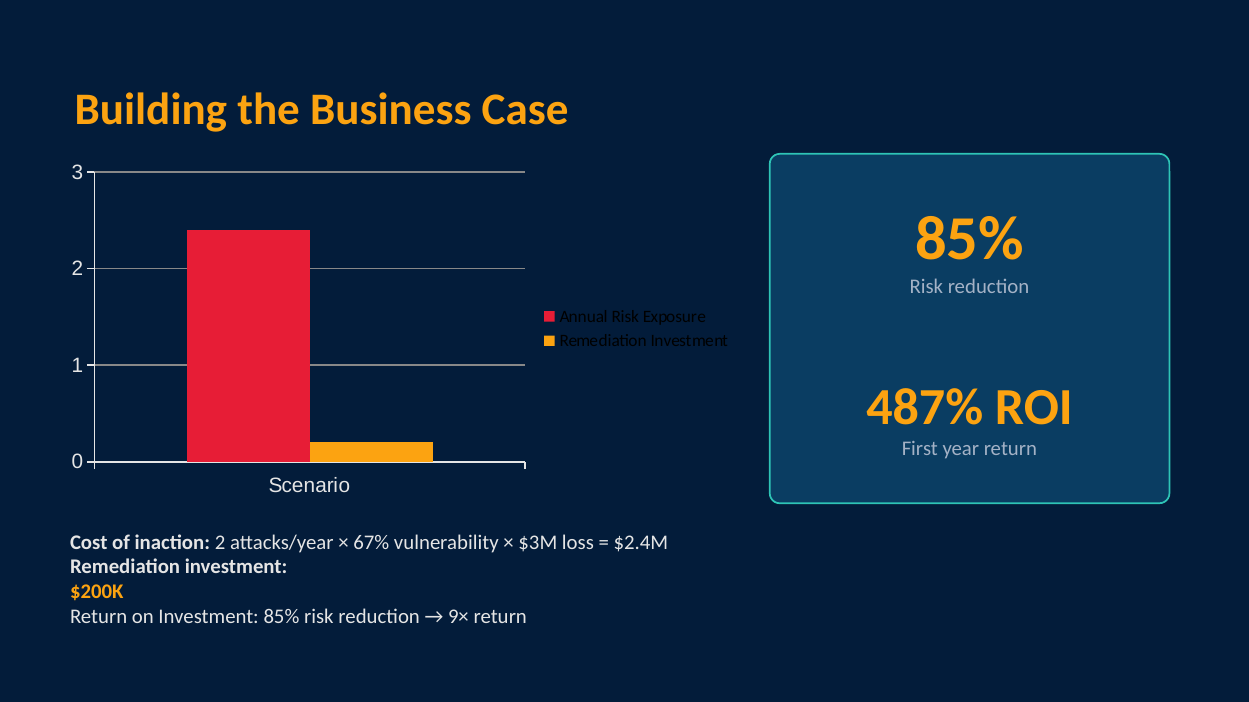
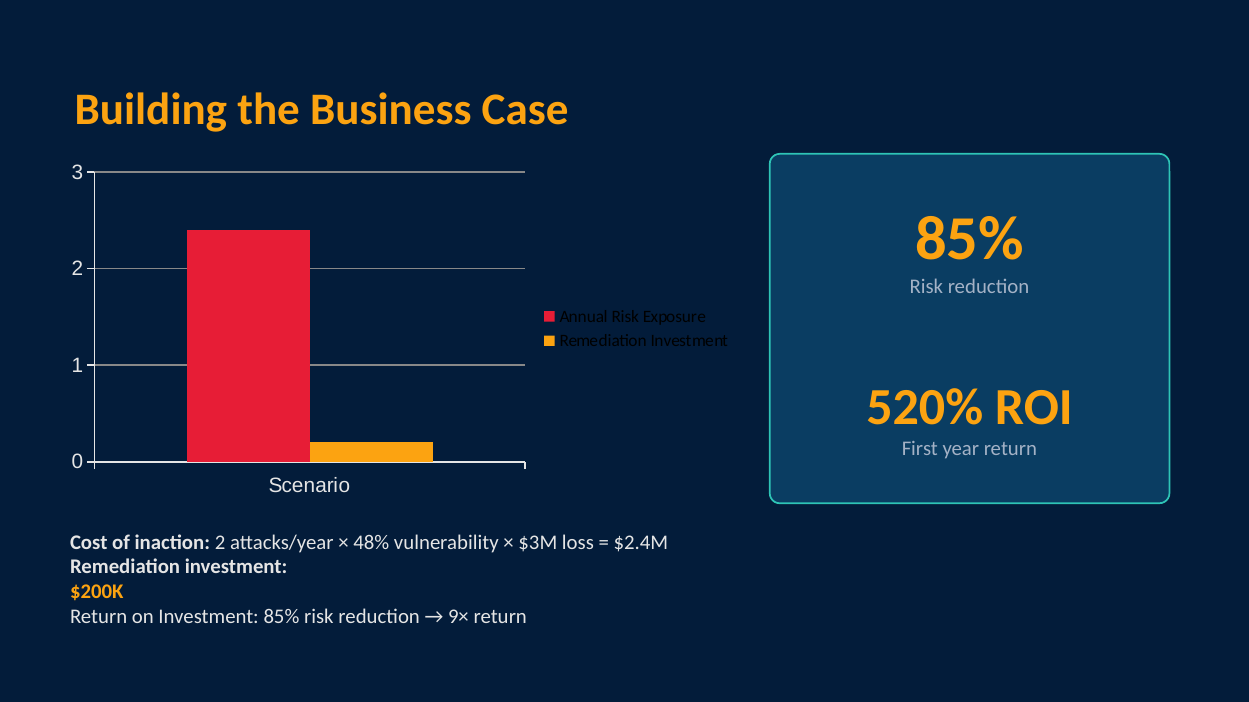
487%: 487% -> 520% (925, 407)
67%: 67% -> 48% (371, 543)
